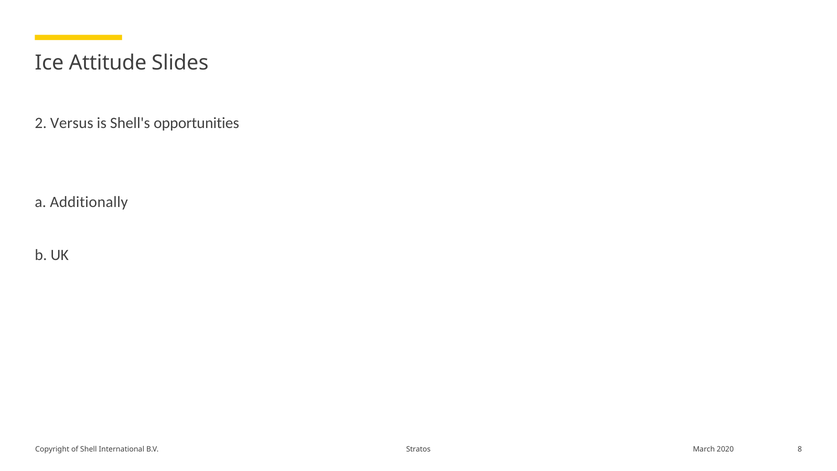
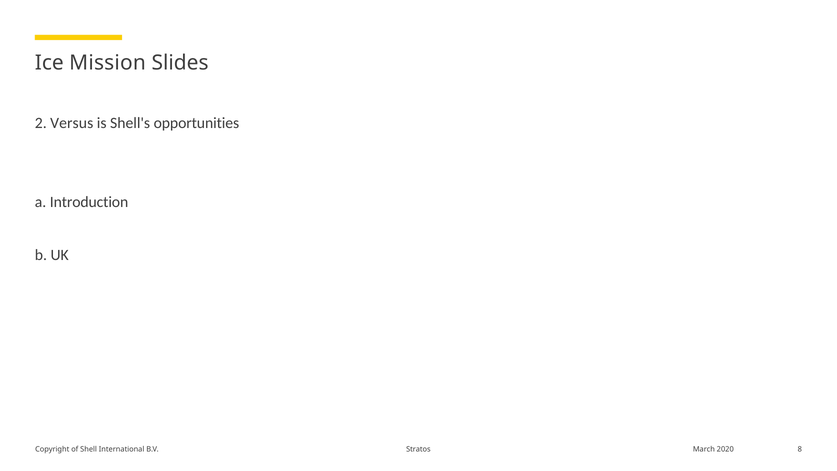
Attitude: Attitude -> Mission (108, 63)
Additionally: Additionally -> Introduction (89, 202)
